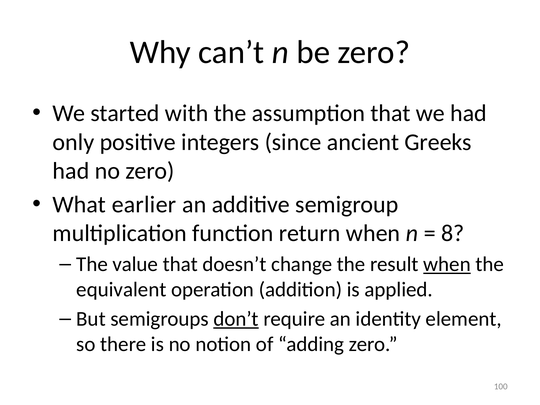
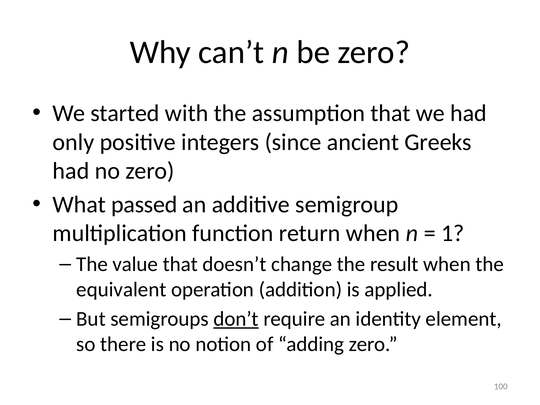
earlier: earlier -> passed (144, 205)
8: 8 -> 1 (453, 233)
when underline: present -> none (447, 264)
